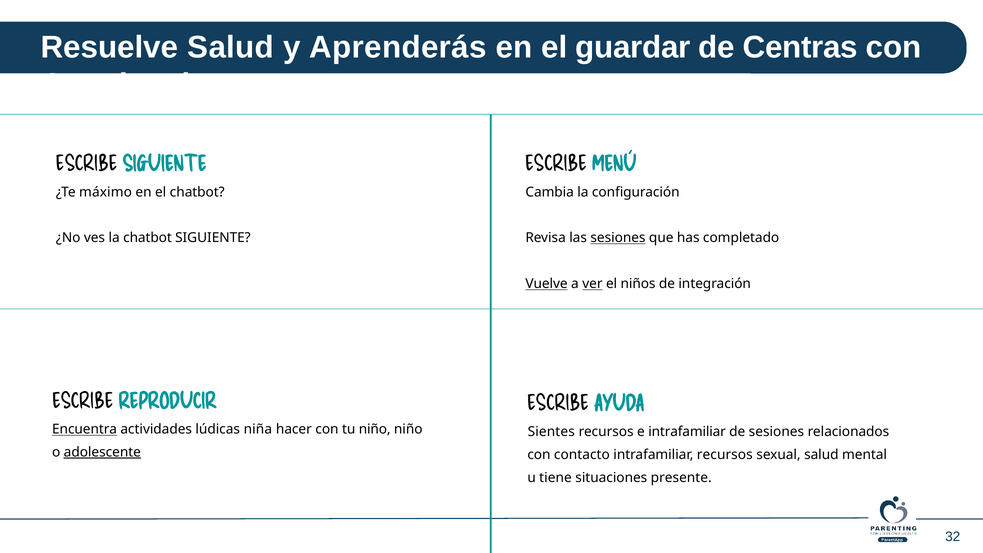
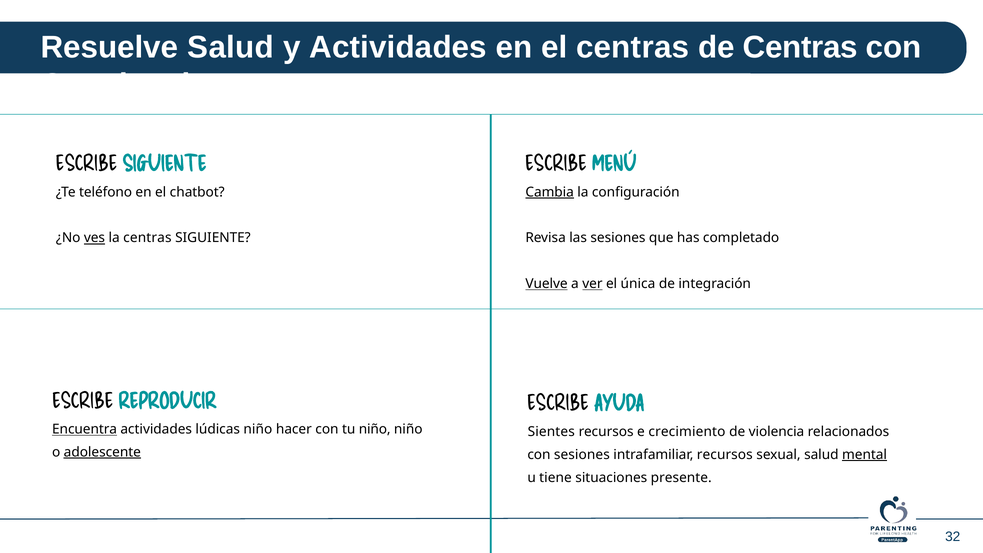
y Aprenderás: Aprenderás -> Actividades (398, 47)
el guardar: guardar -> centras (633, 47)
máximo: máximo -> teléfono (106, 192)
Cambia underline: none -> present (550, 192)
ves underline: none -> present (94, 238)
la chatbot: chatbot -> centras (147, 238)
sesiones underline: present -> none (618, 238)
niños: niños -> única (638, 284)
lúdicas niña: niña -> niño (258, 429)
e intrafamiliar: intrafamiliar -> crecimiento (687, 432)
de sesiones: sesiones -> violencia (776, 432)
con contacto: contacto -> sesiones (582, 455)
mental underline: none -> present (865, 455)
